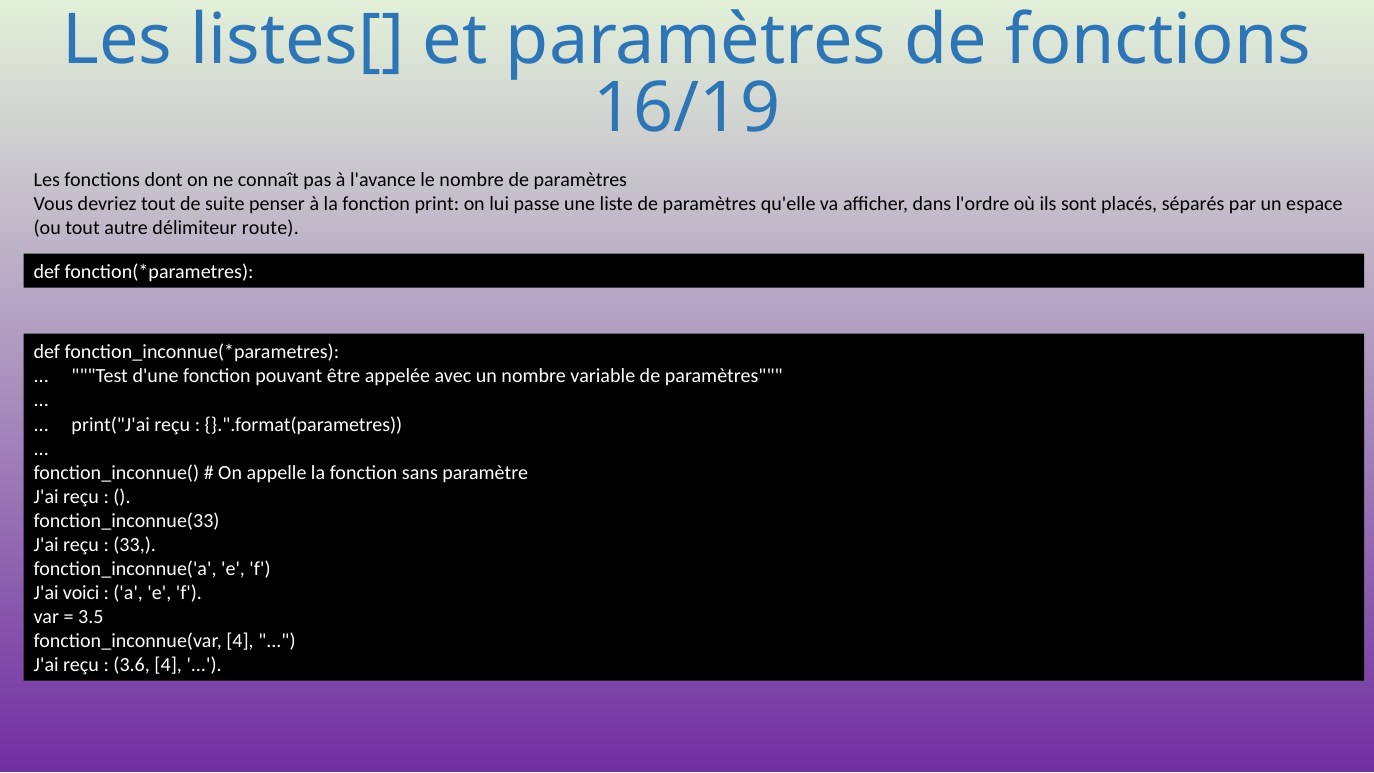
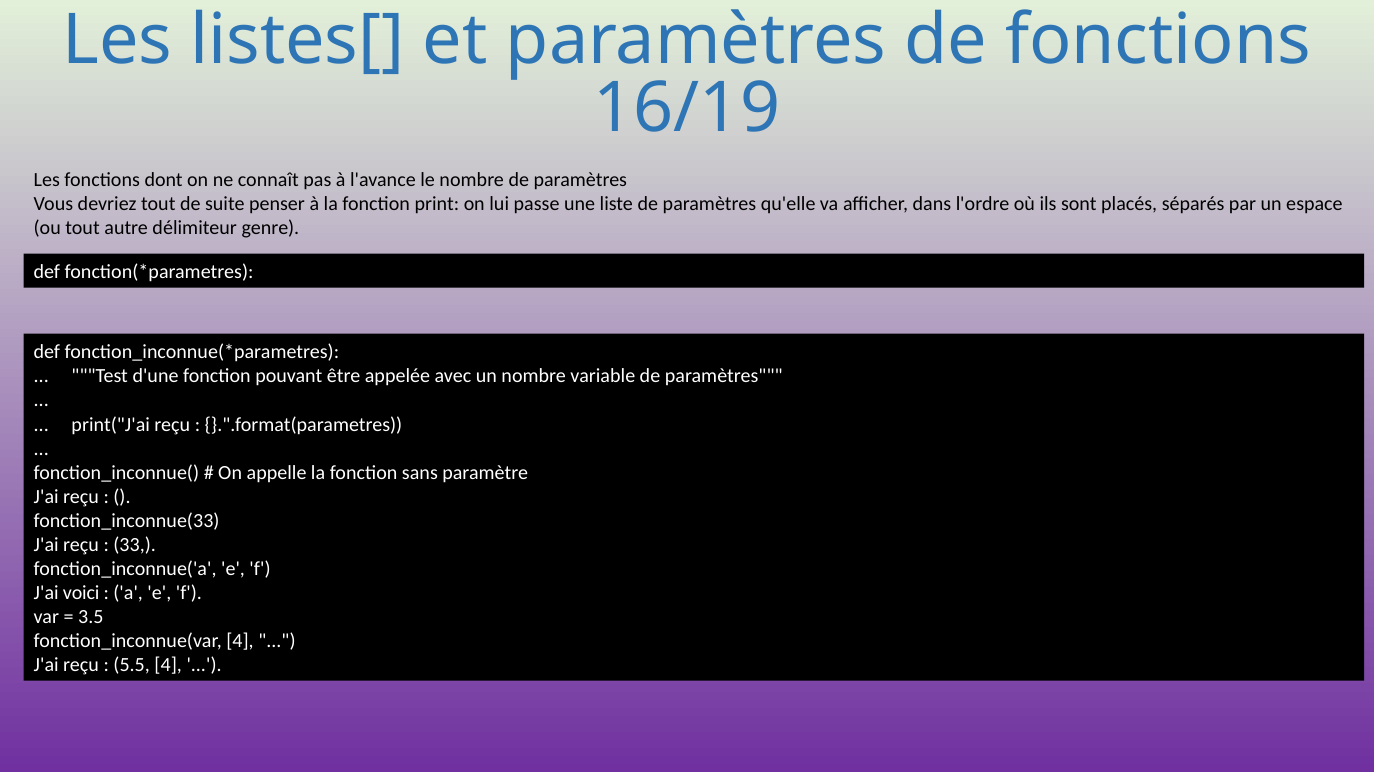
route: route -> genre (270, 228)
3.6: 3.6 -> 5.5 (132, 665)
